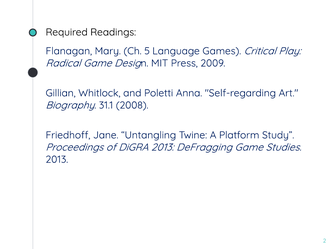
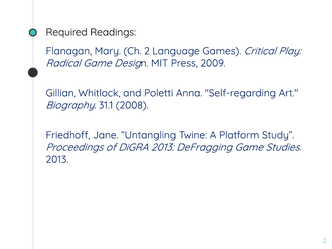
Ch 5: 5 -> 2 (147, 51)
